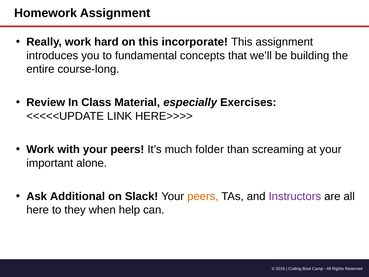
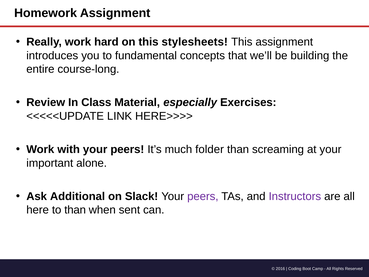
incorporate: incorporate -> stylesheets (195, 42)
peers colour: orange -> purple (203, 196)
to they: they -> than (75, 210)
help: help -> sent (129, 210)
